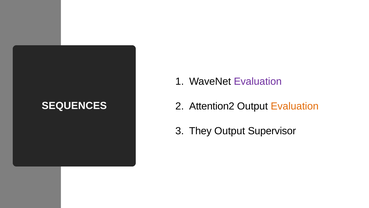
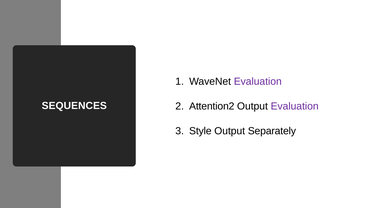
Evaluation colour: orange -> purple (295, 106)
They: They -> Style (200, 131)
Supervisor: Supervisor -> Separately (272, 131)
